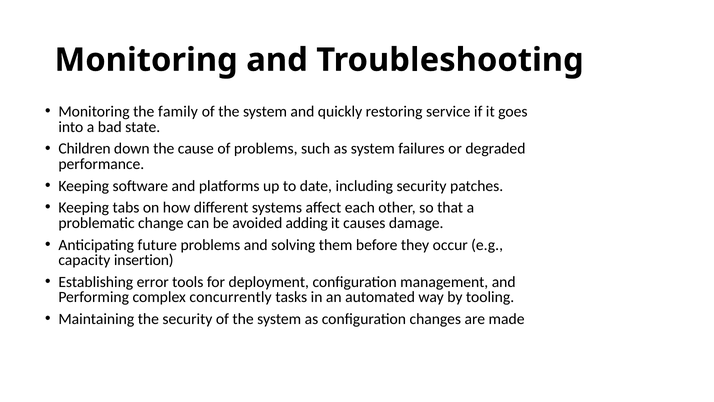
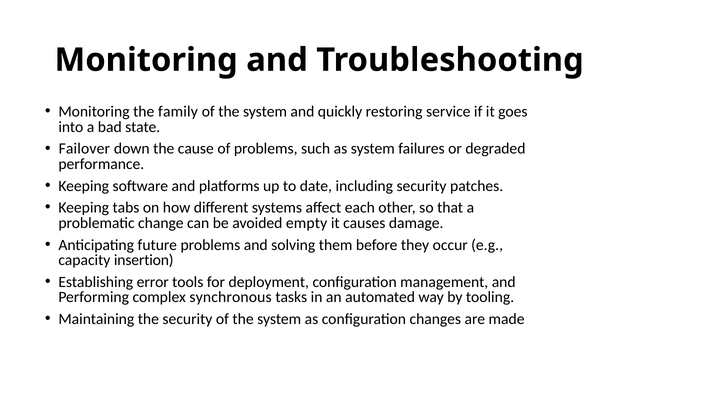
Children: Children -> Failover (84, 149)
adding: adding -> empty (307, 223)
concurrently: concurrently -> synchronous (231, 297)
